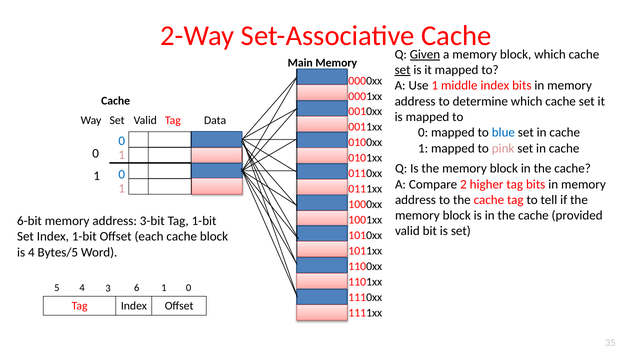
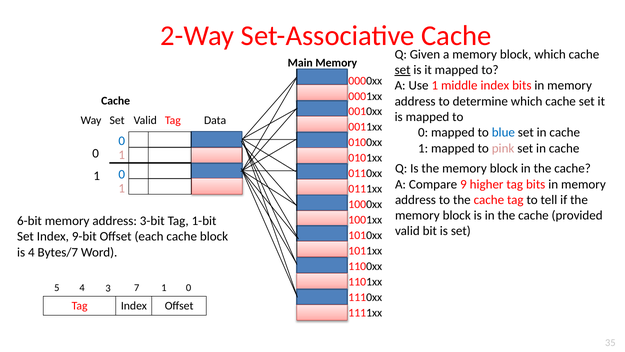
Given underline: present -> none (425, 54)
2: 2 -> 9 (463, 184)
Index 1-bit: 1-bit -> 9-bit (84, 236)
Bytes/5: Bytes/5 -> Bytes/7 (58, 252)
6: 6 -> 7 (137, 288)
